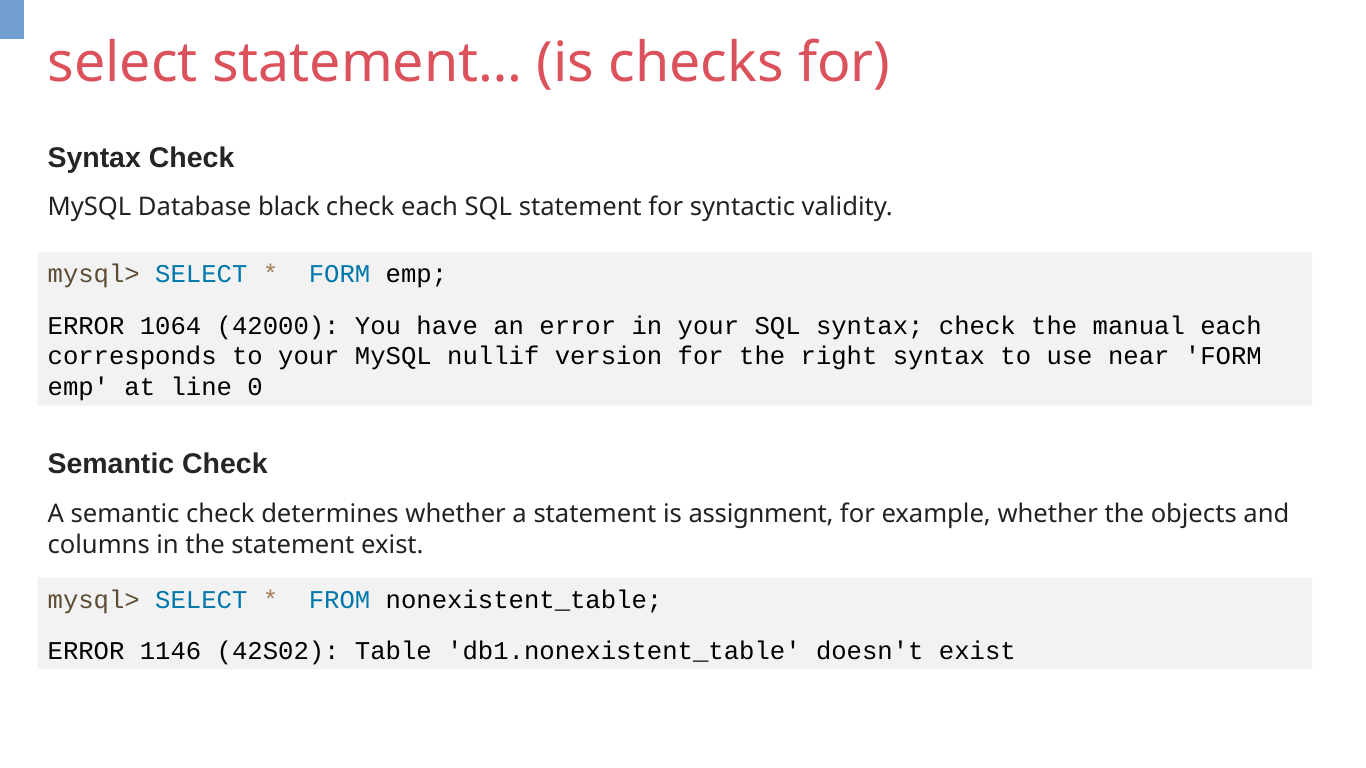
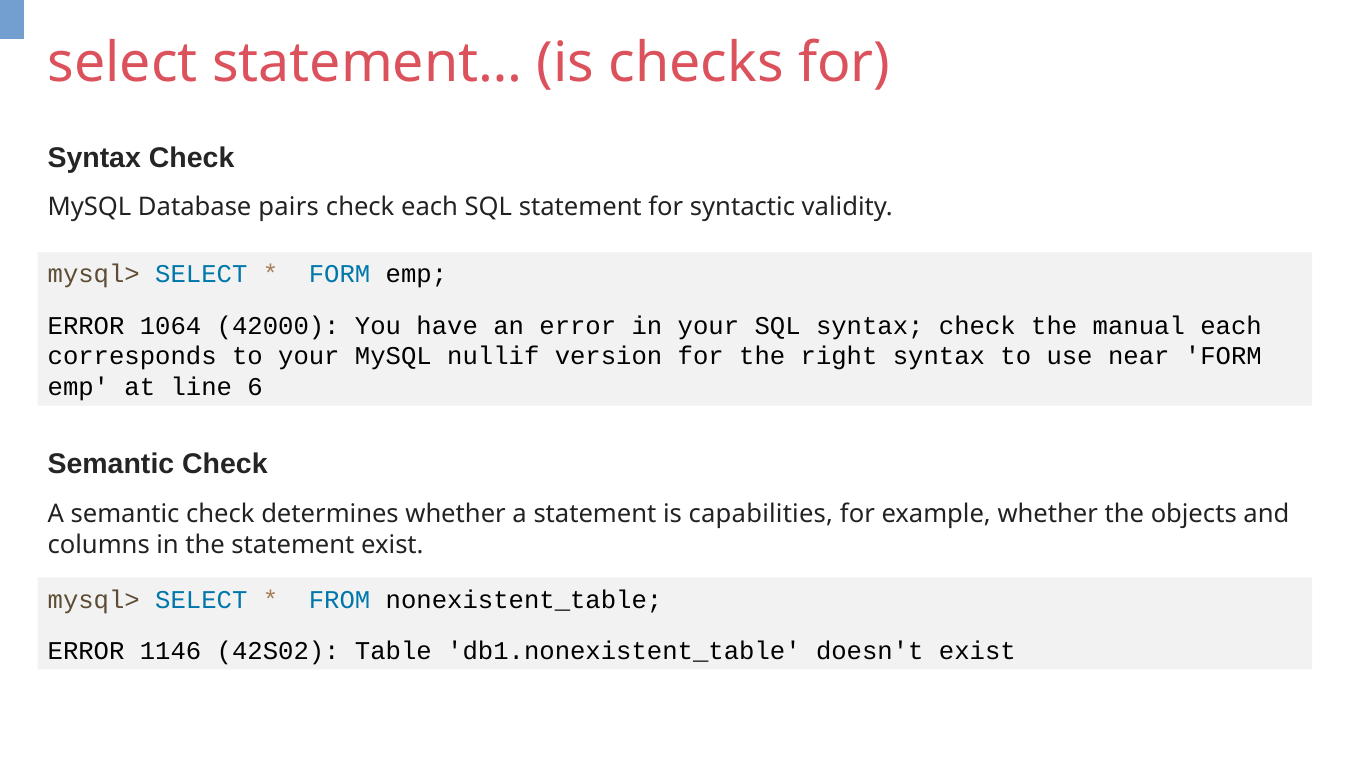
black: black -> pairs (289, 208)
0: 0 -> 6 (255, 387)
assignment: assignment -> capabilities (761, 514)
